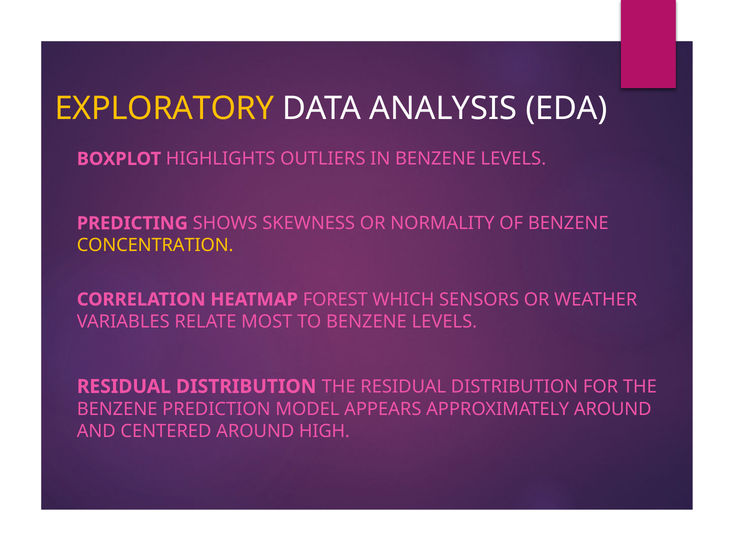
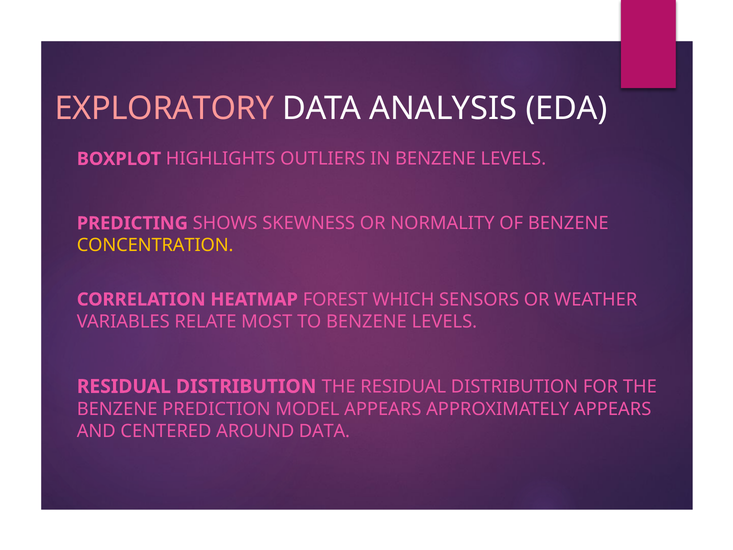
EXPLORATORY colour: yellow -> pink (164, 109)
APPROXIMATELY AROUND: AROUND -> APPEARS (613, 409)
AROUND HIGH: HIGH -> DATA (324, 431)
